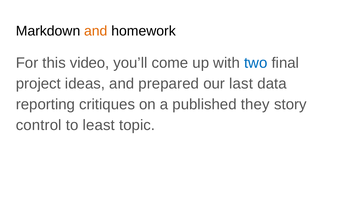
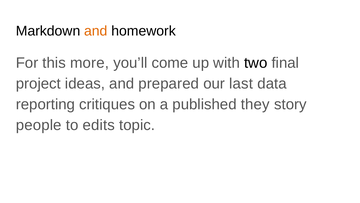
video: video -> more (89, 63)
two colour: blue -> black (256, 63)
control: control -> people (39, 125)
least: least -> edits (99, 125)
